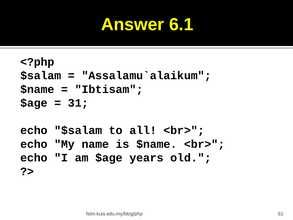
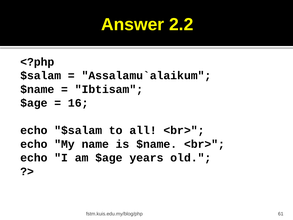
6.1: 6.1 -> 2.2 (181, 24)
31: 31 -> 16 (78, 103)
